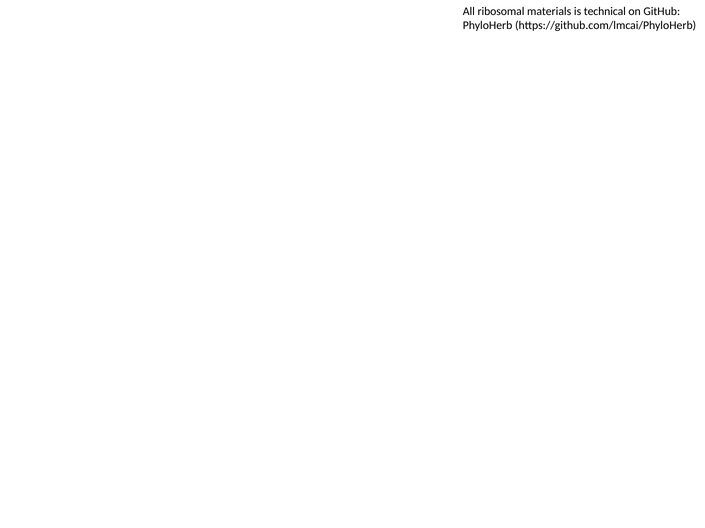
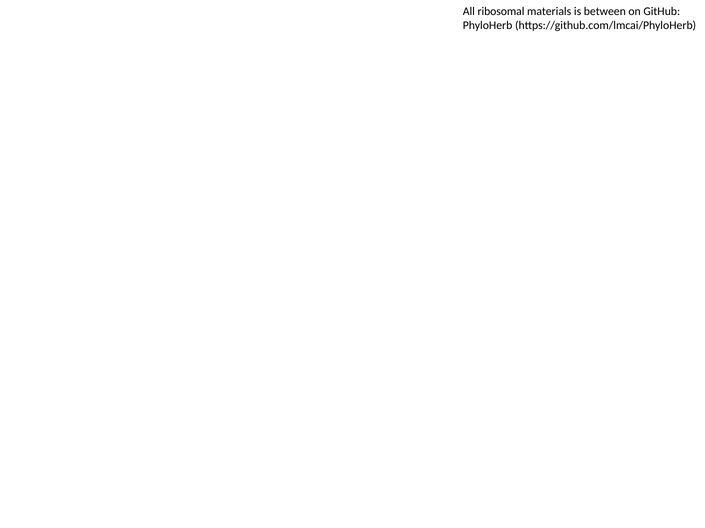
technical: technical -> between (605, 11)
